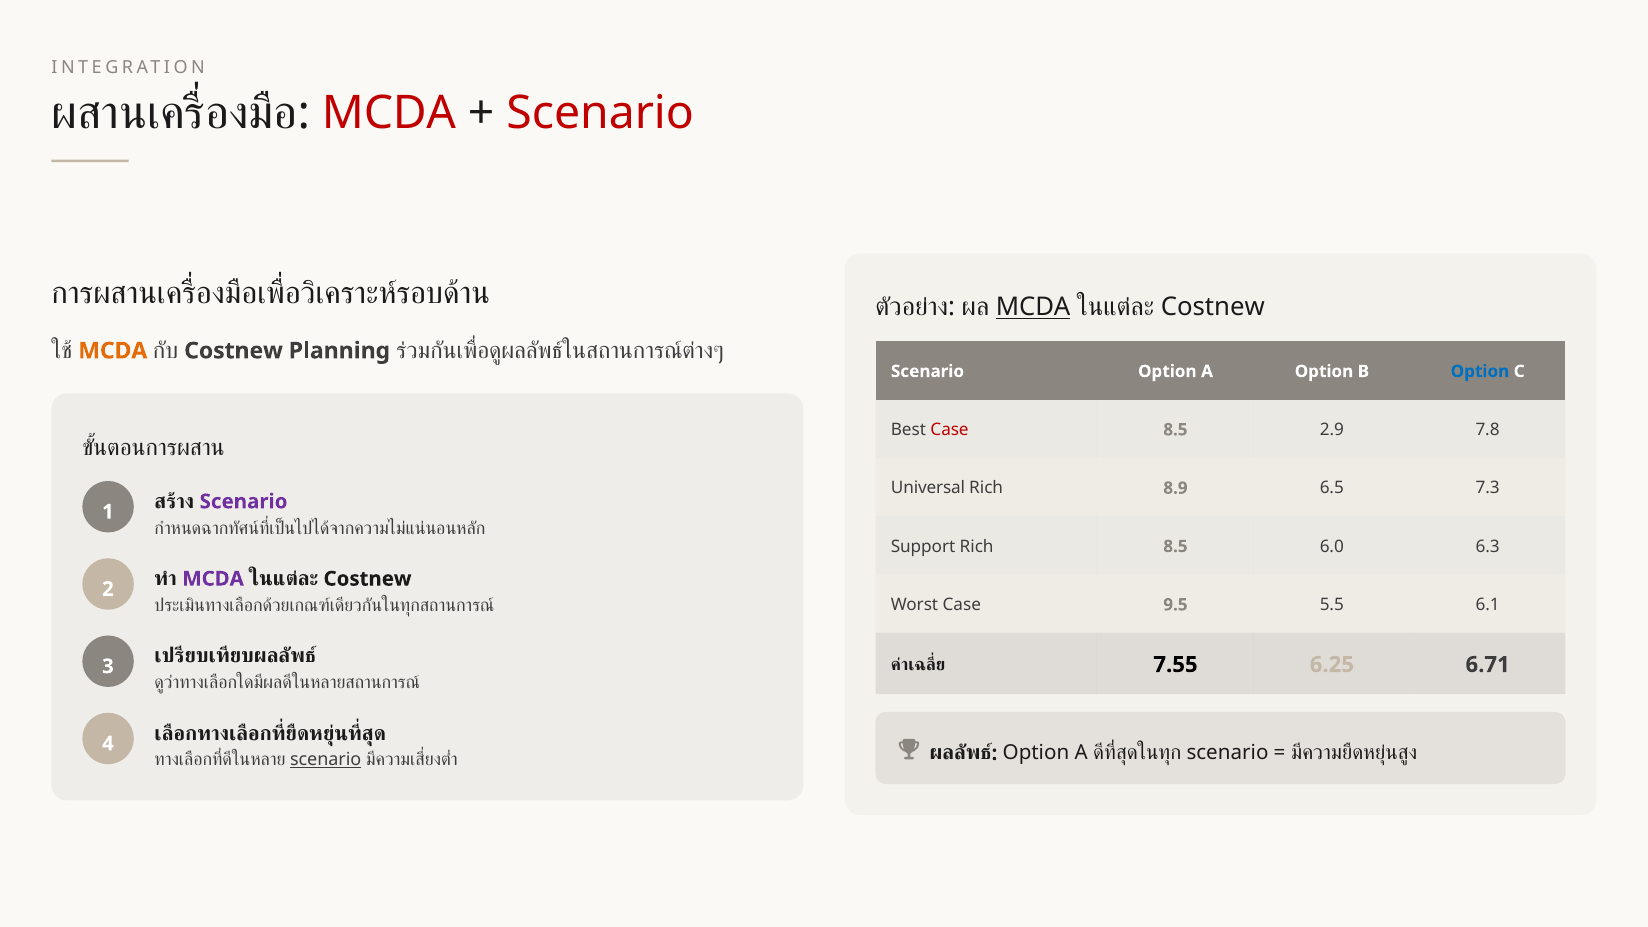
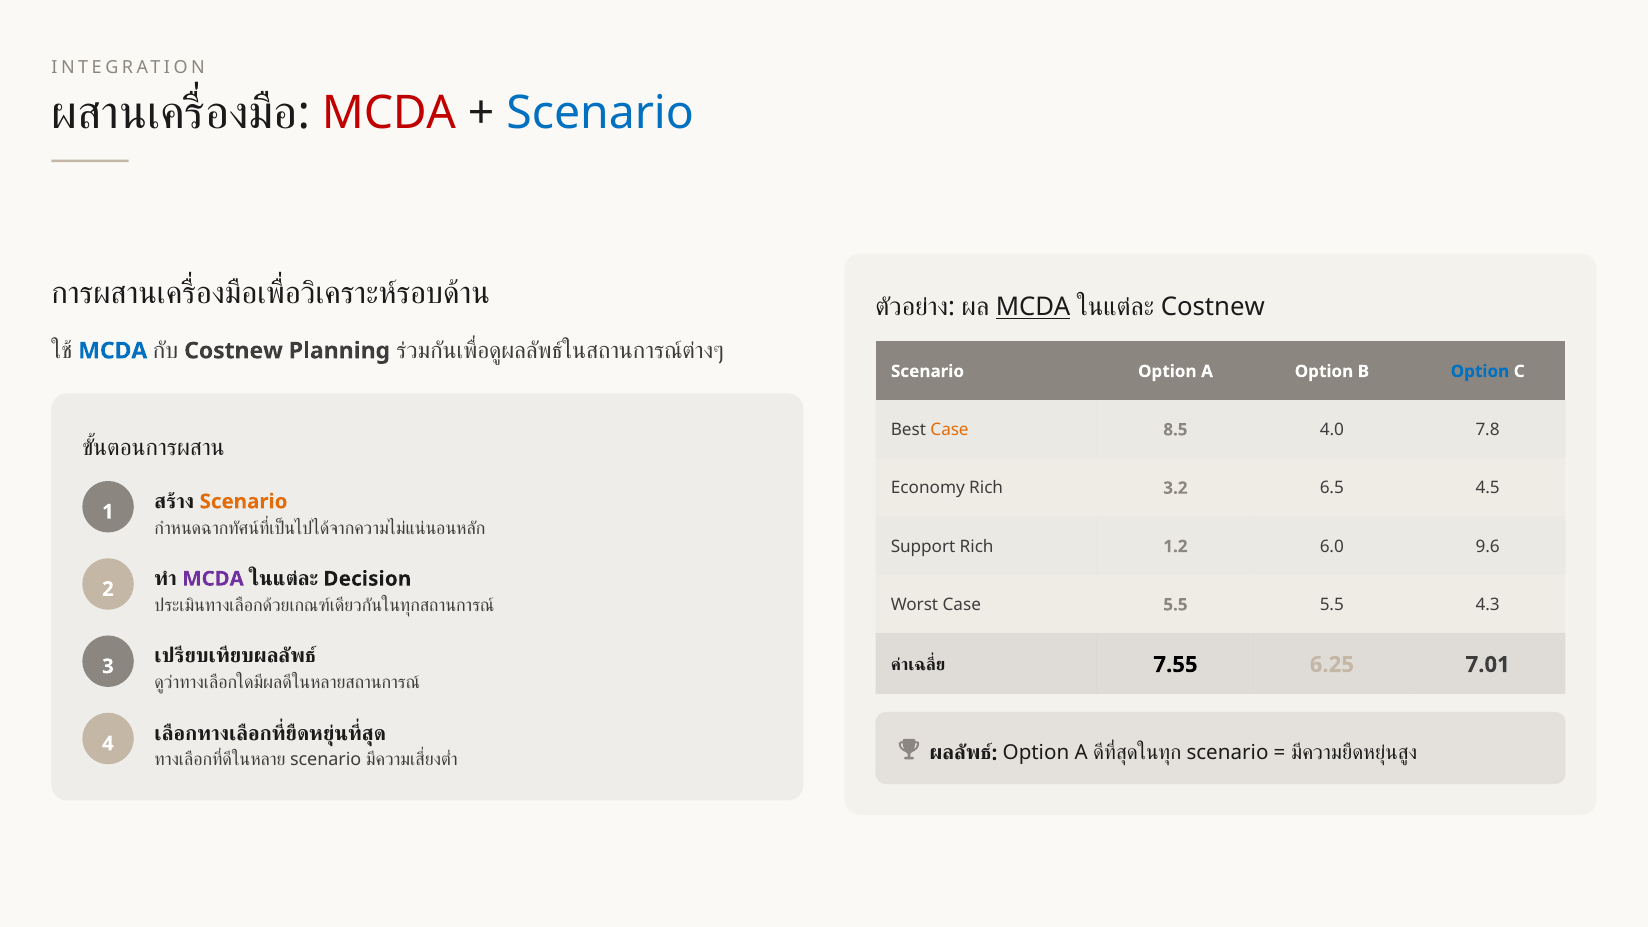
Scenario colour: red -> blue (600, 113)
MCDA colour: orange -> blue (113, 351)
Case colour: red -> orange (950, 430)
2.9: 2.9 -> 4.0 (1332, 430)
Universal: Universal -> Economy (928, 488)
8.9: 8.9 -> 3.2 (1175, 488)
7.3: 7.3 -> 4.5 (1488, 488)
Scenario colour: purple -> orange (244, 502)
Rich 8.5: 8.5 -> 1.2 (1175, 546)
6.3: 6.3 -> 9.6 (1488, 546)
Costnew: Costnew -> Decision (367, 579)
Case 9.5: 9.5 -> 5.5 (1175, 605)
6.1: 6.1 -> 4.3 (1488, 605)
6.71: 6.71 -> 7.01 (1488, 665)
scenario underline: present -> none (326, 760)
